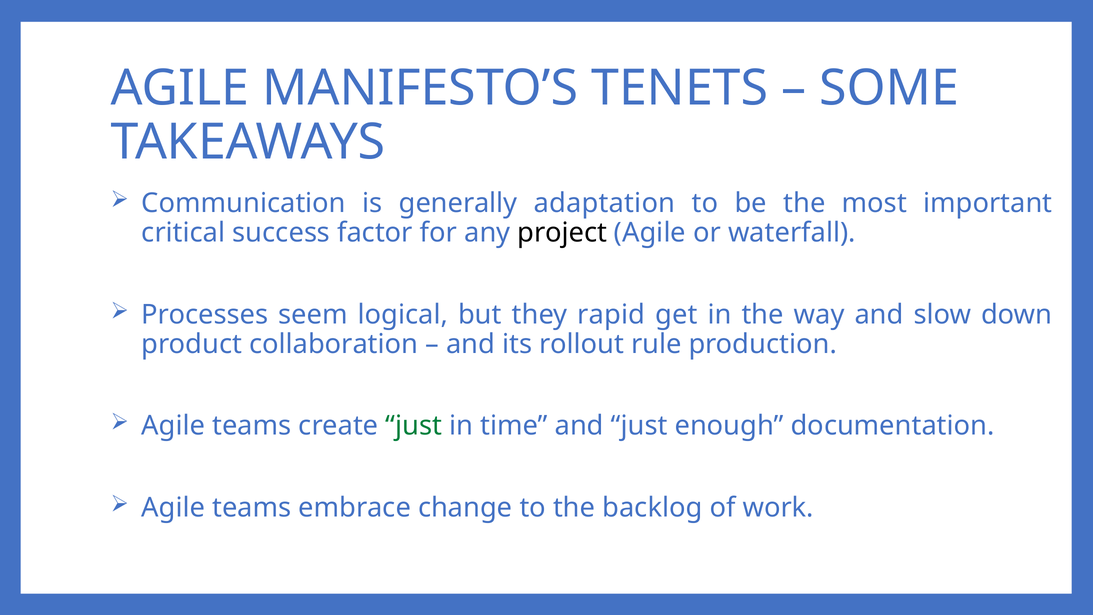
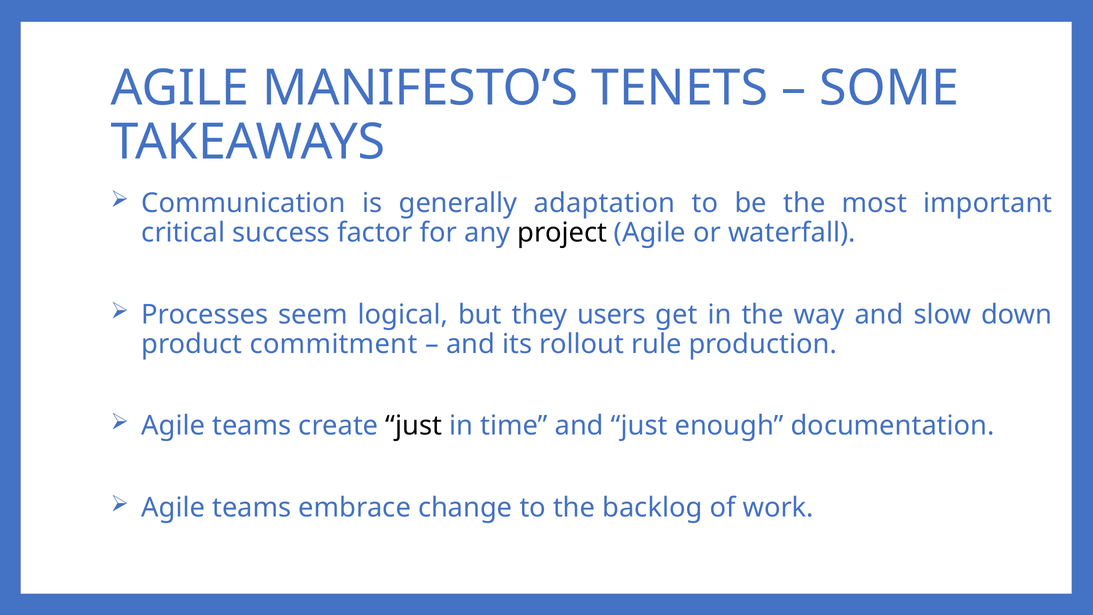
rapid: rapid -> users (611, 314)
collaboration: collaboration -> commitment (334, 344)
just colour: green -> black (414, 426)
